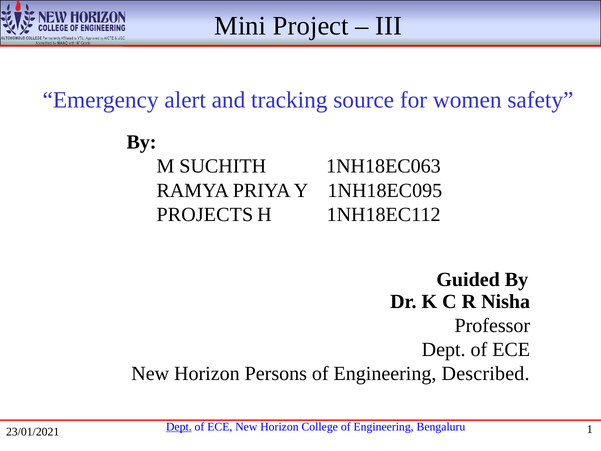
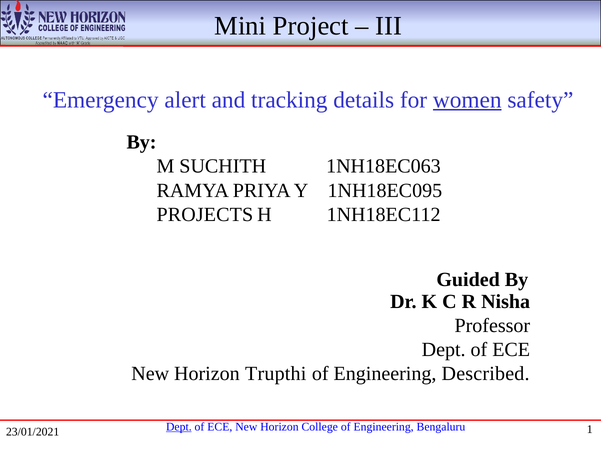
source: source -> details (364, 100)
women underline: none -> present (467, 100)
Persons: Persons -> Trupthi (276, 373)
